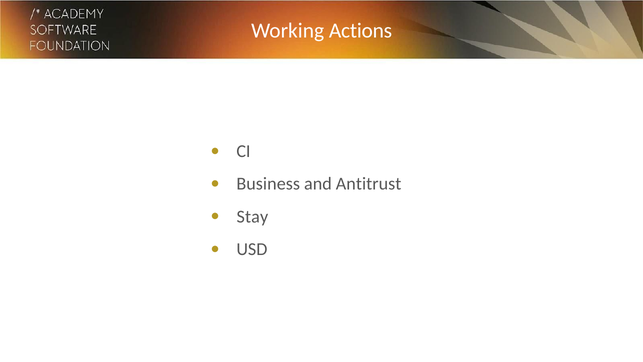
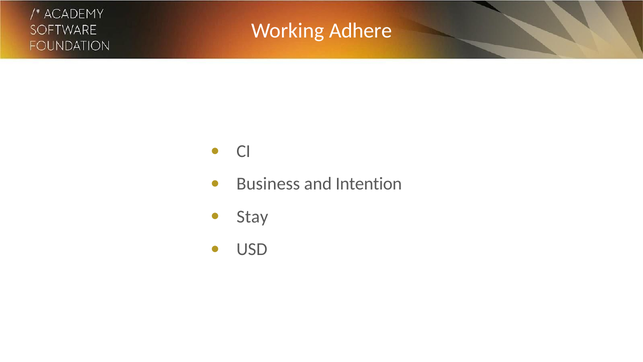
Actions: Actions -> Adhere (360, 31)
Antitrust: Antitrust -> Intention (369, 184)
